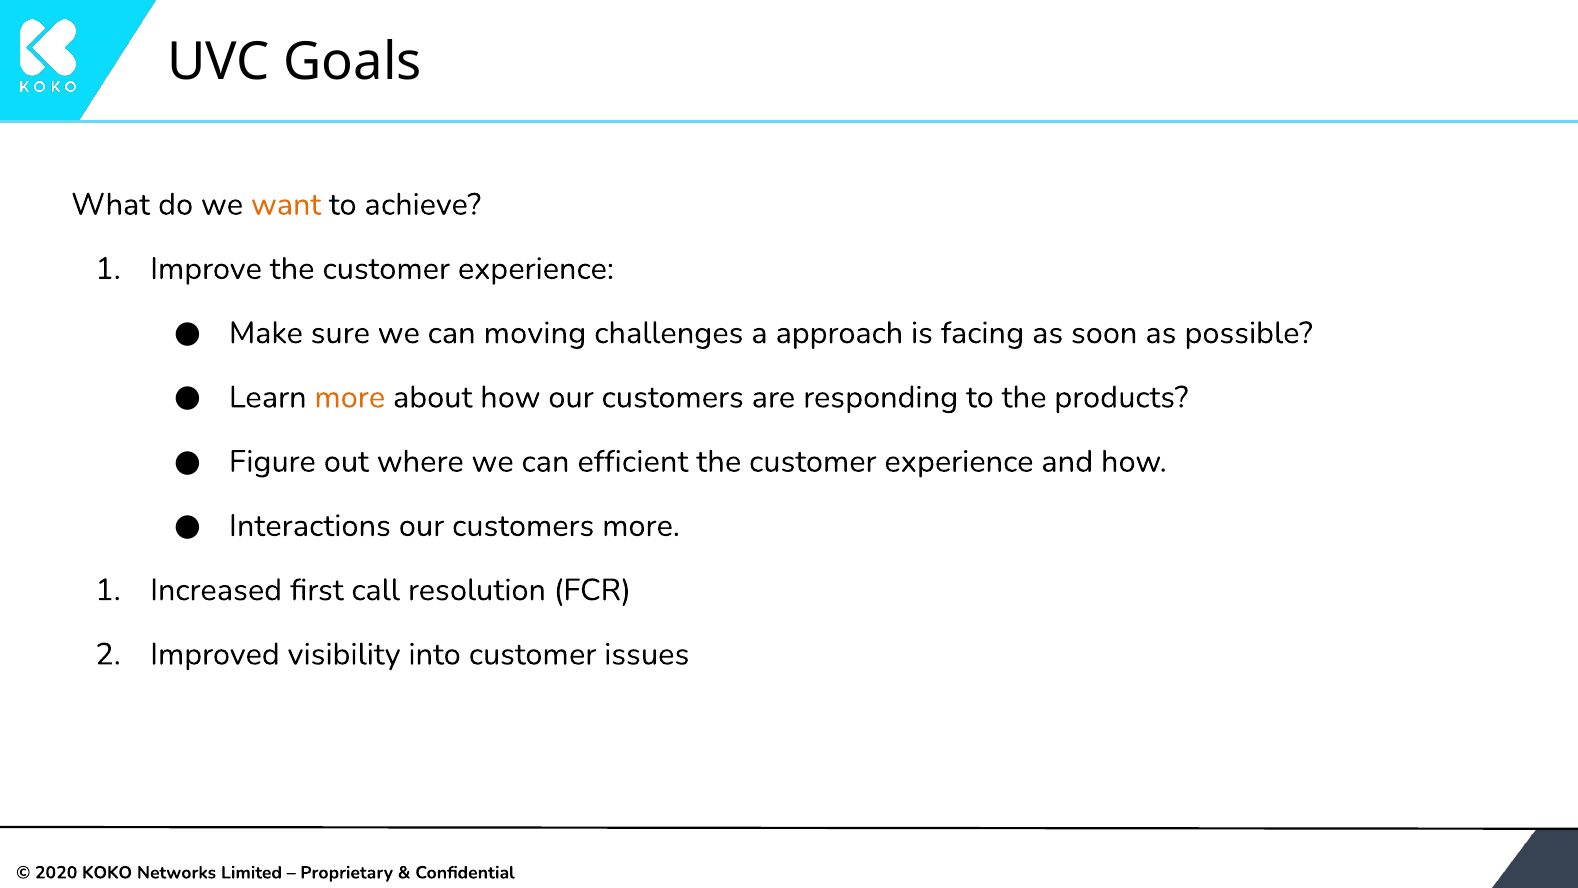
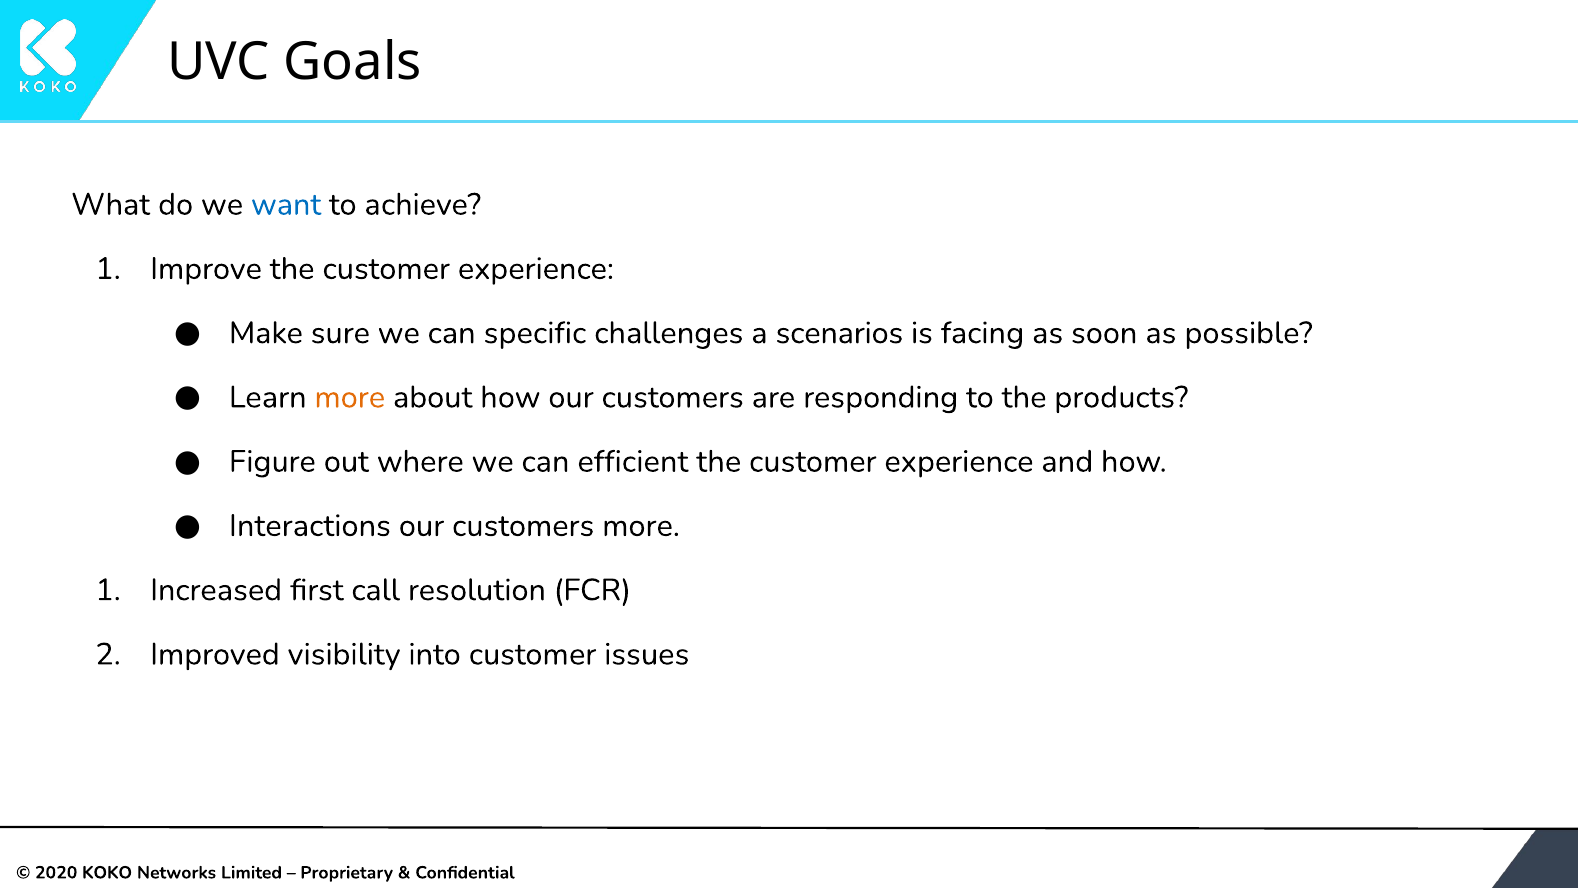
want colour: orange -> blue (286, 204)
moving: moving -> specific (535, 333)
approach: approach -> scenarios (839, 333)
